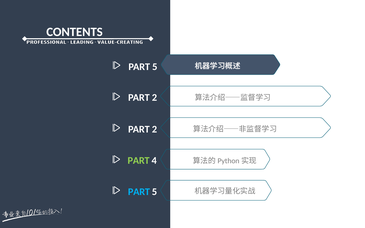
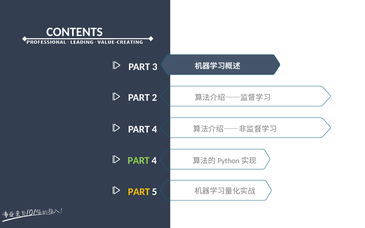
5: 5 -> 3 (155, 67)
2: 2 -> 4 (155, 129)
PART colour: light blue -> yellow (139, 192)
